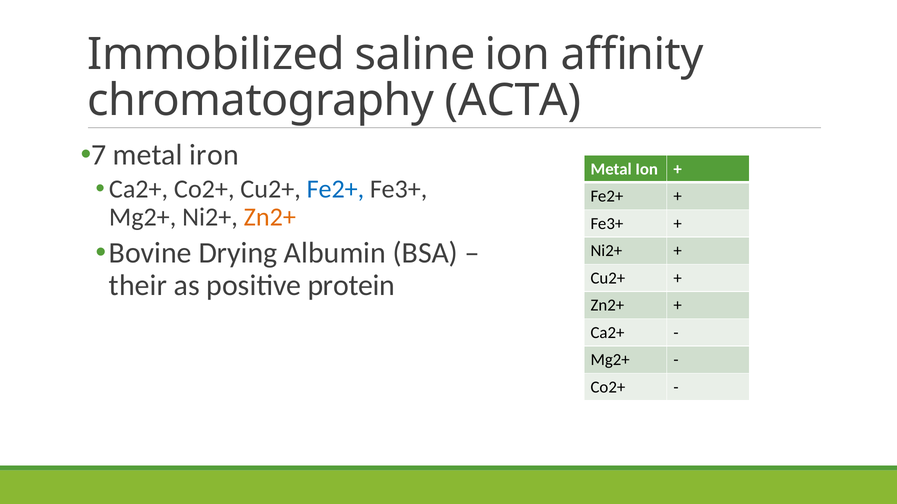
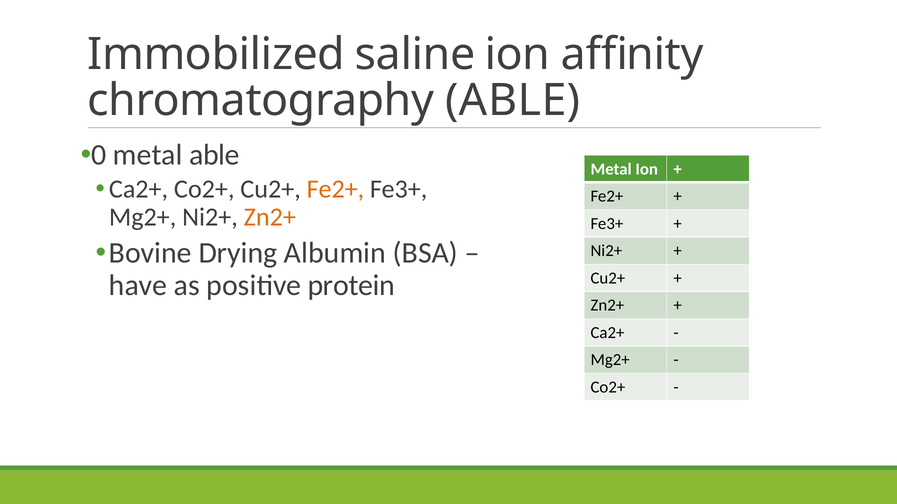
chromatography ACTA: ACTA -> ABLE (513, 100)
7: 7 -> 0 (99, 155)
metal iron: iron -> able (214, 155)
Fe2+ colour: blue -> orange (335, 189)
their: their -> have (138, 286)
